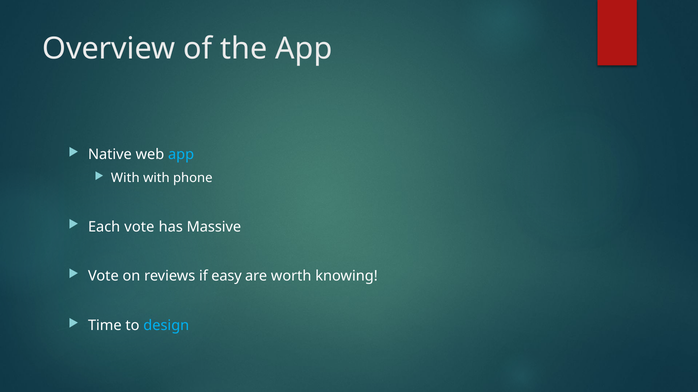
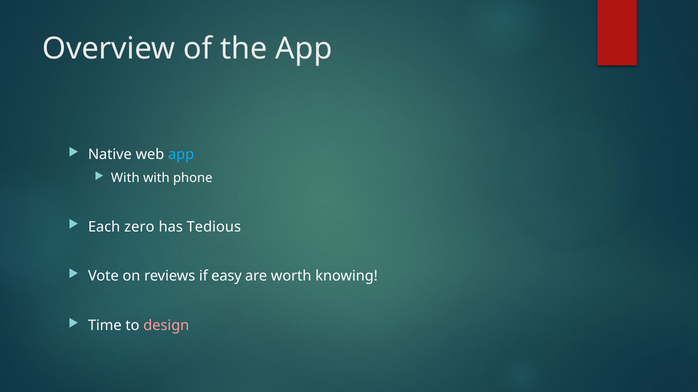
Each vote: vote -> zero (139, 227)
Massive: Massive -> Tedious (214, 227)
design colour: light blue -> pink (166, 326)
